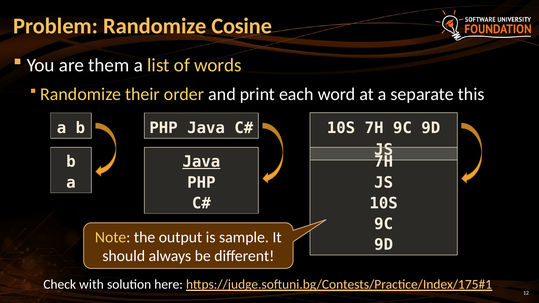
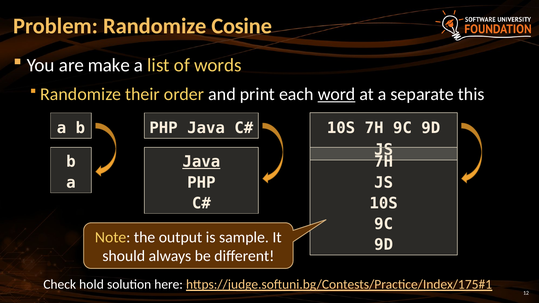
them: them -> make (109, 65)
word underline: none -> present (337, 94)
with: with -> hold (91, 285)
